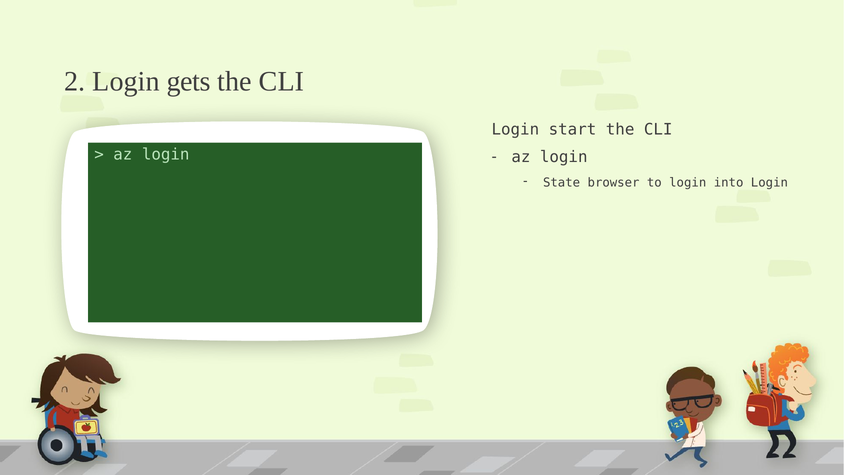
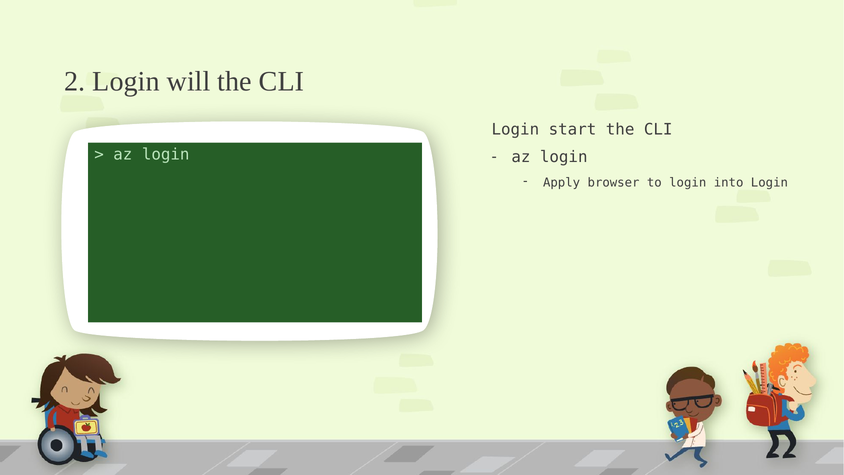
gets: gets -> will (189, 82)
State: State -> Apply (562, 183)
